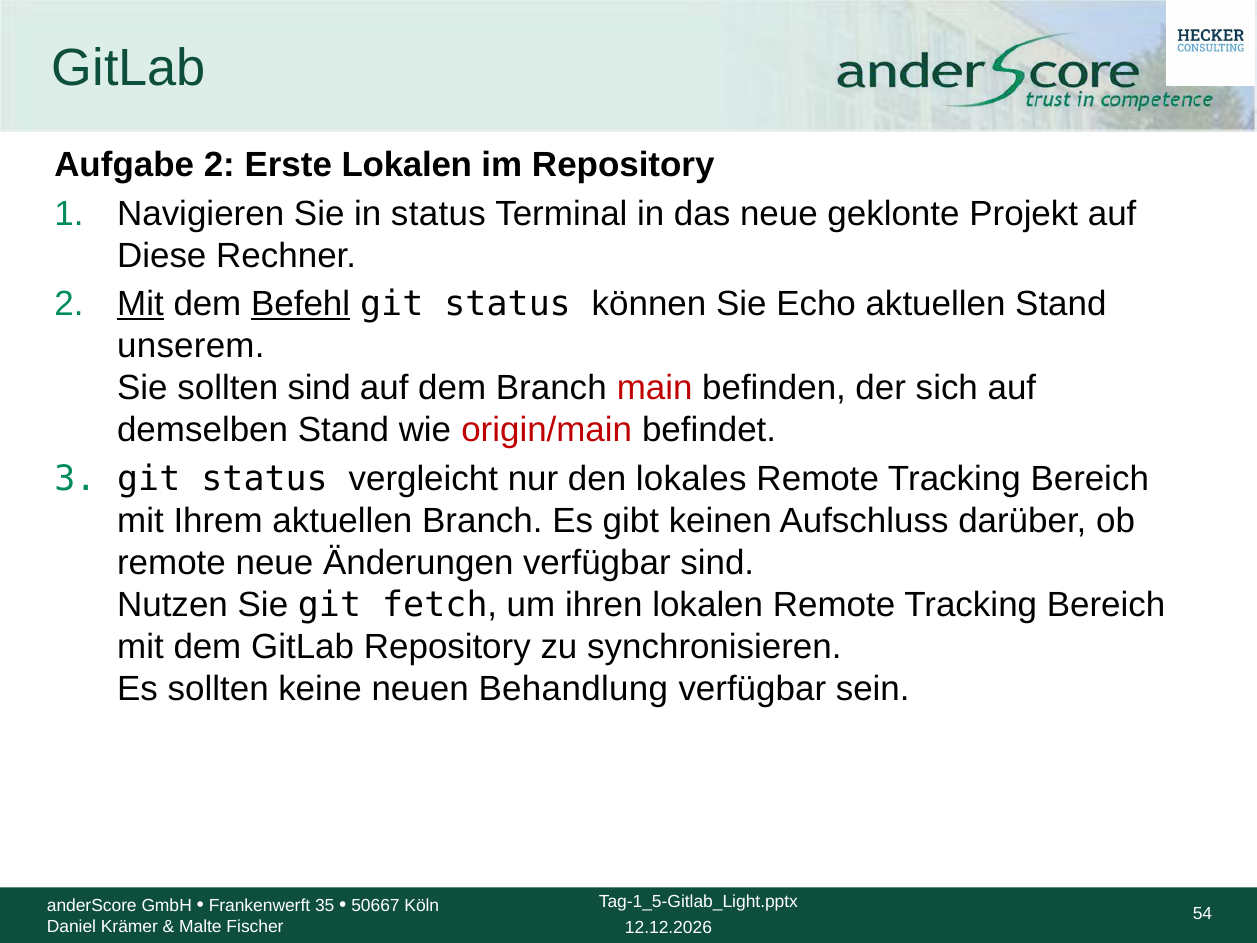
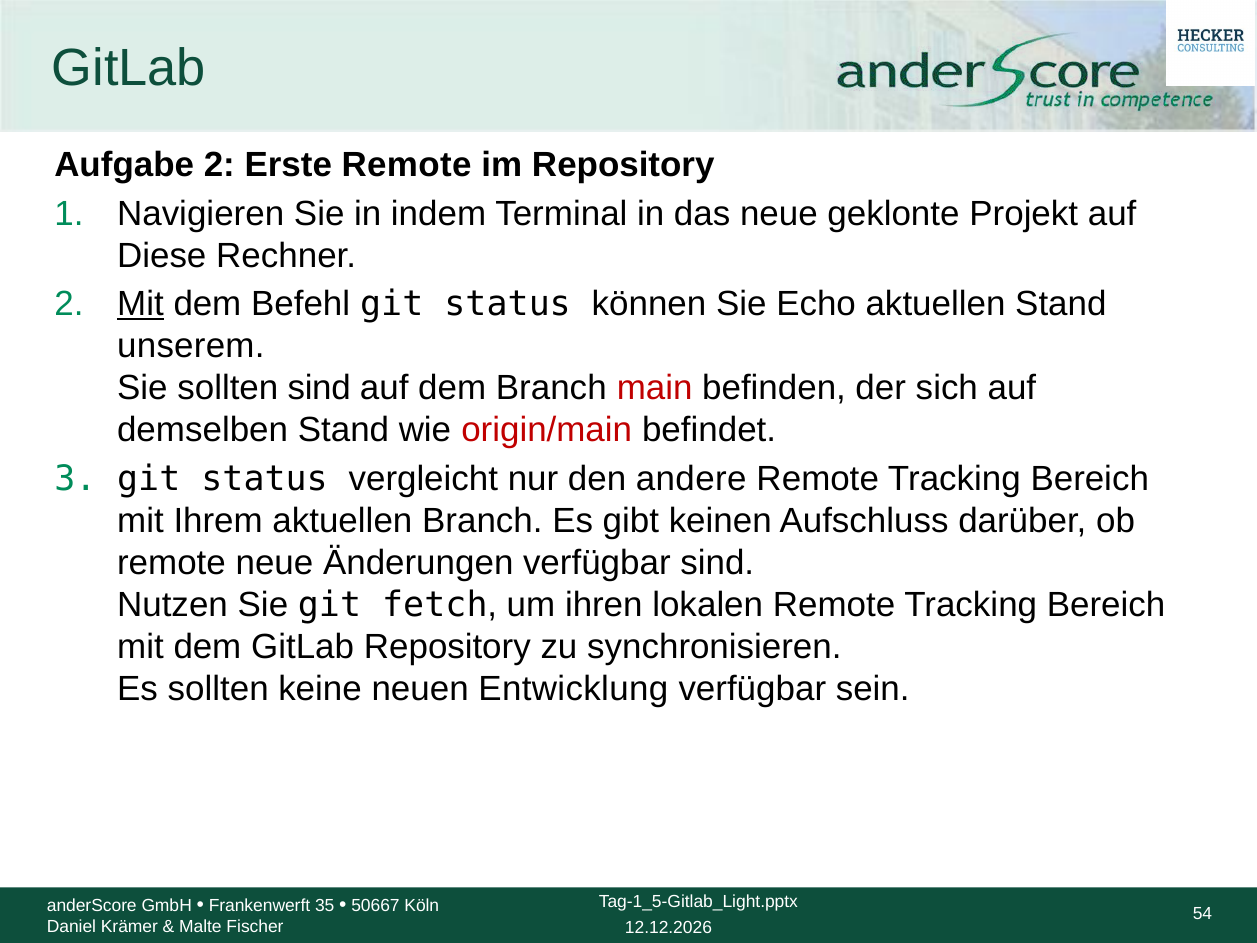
Erste Lokalen: Lokalen -> Remote (407, 165)
in status: status -> indem (439, 213)
Befehl underline: present -> none (301, 304)
lokales: lokales -> andere (691, 479)
Behandlung: Behandlung -> Entwicklung (573, 689)
